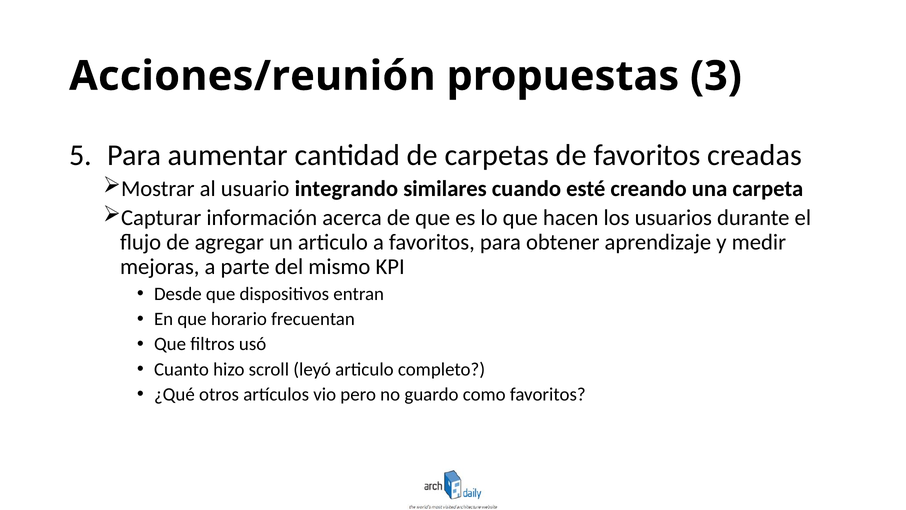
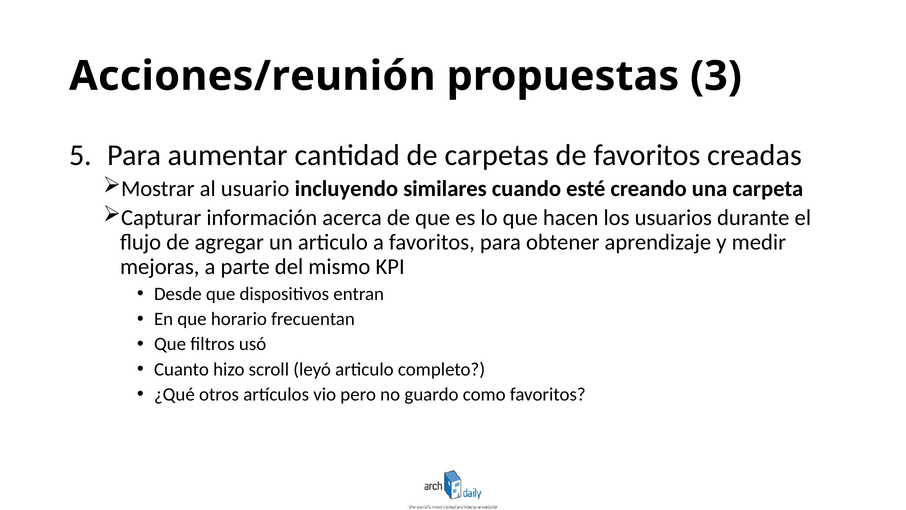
integrando: integrando -> incluyendo (346, 189)
